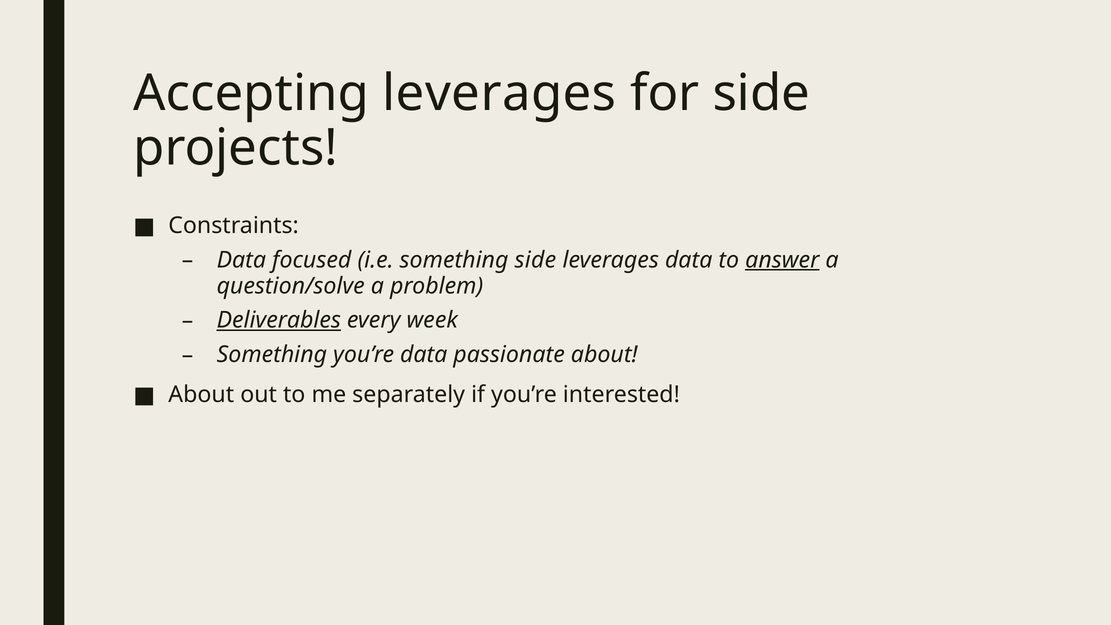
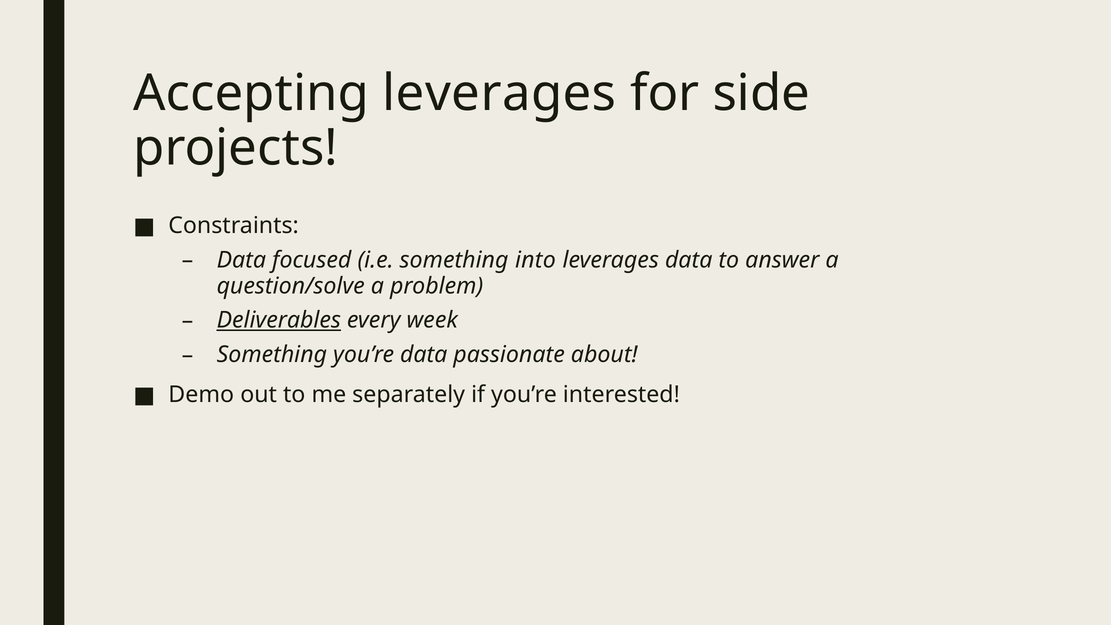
something side: side -> into (535, 260)
answer underline: present -> none (782, 260)
About: About -> Demo (201, 395)
